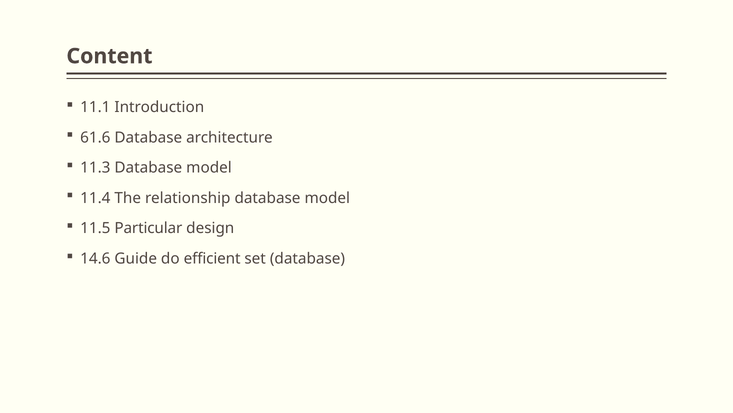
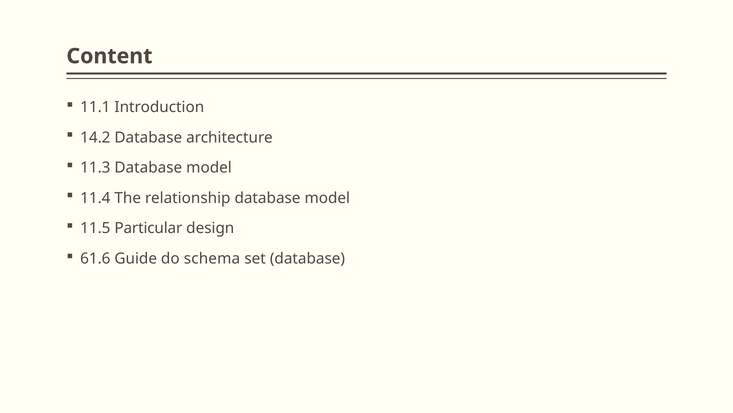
61.6: 61.6 -> 14.2 (95, 137)
14.6: 14.6 -> 61.6 (95, 258)
efficient: efficient -> schema (212, 258)
